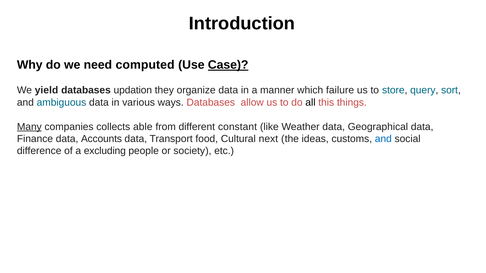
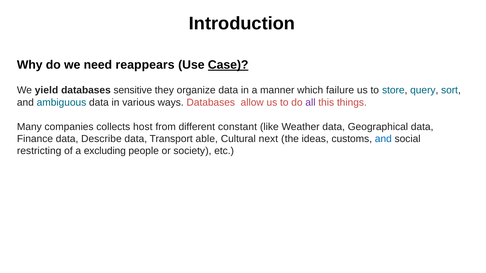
computed: computed -> reappears (145, 65)
updation: updation -> sensitive (133, 90)
all colour: black -> purple (310, 103)
Many underline: present -> none (29, 127)
able: able -> host (143, 127)
Accounts: Accounts -> Describe (101, 139)
food: food -> able (207, 139)
difference: difference -> restricting (39, 151)
